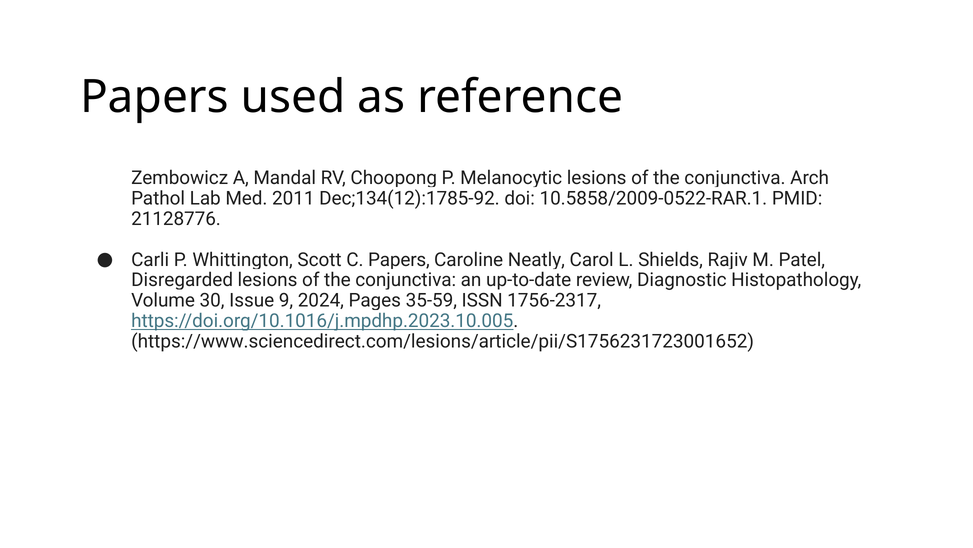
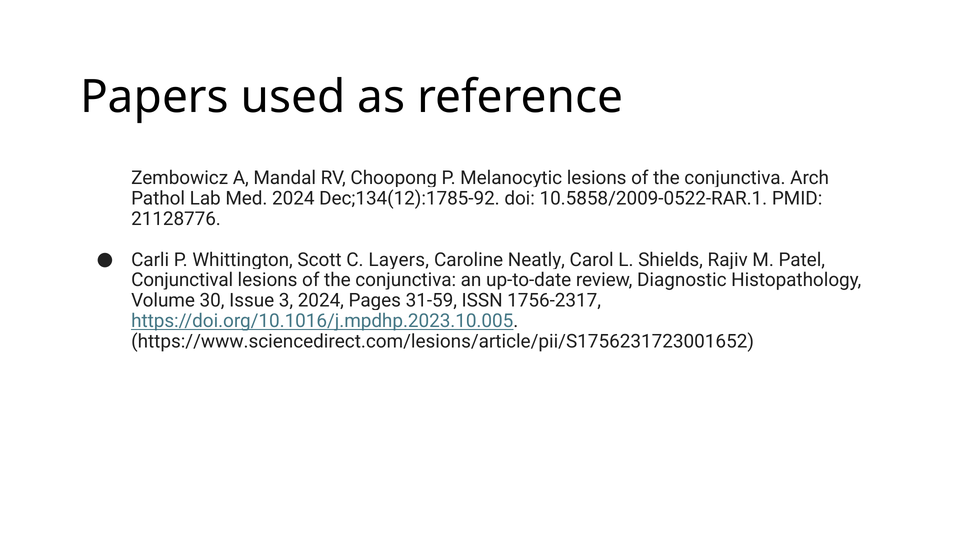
Med 2011: 2011 -> 2024 (293, 198)
C Papers: Papers -> Layers (399, 259)
Disregarded: Disregarded -> Conjunctival (182, 280)
9: 9 -> 3 (286, 300)
35-59: 35-59 -> 31-59 (431, 300)
